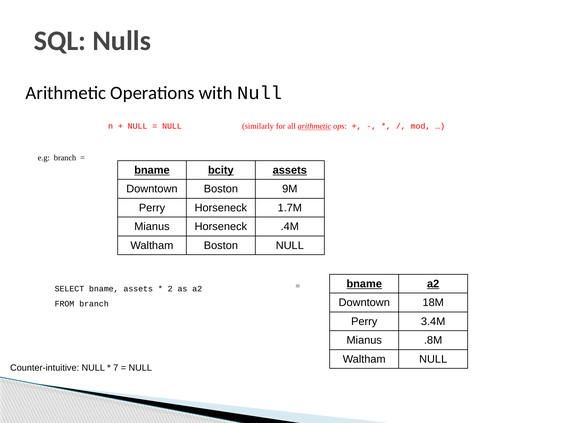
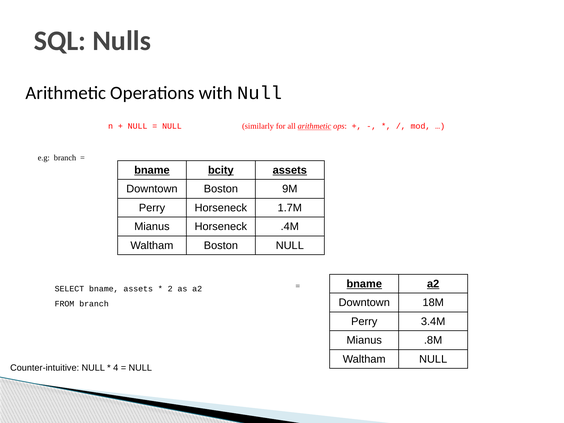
7: 7 -> 4 (116, 368)
